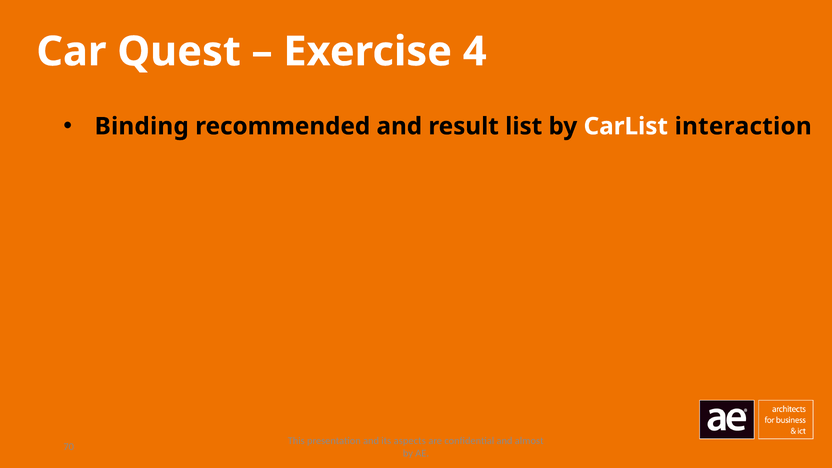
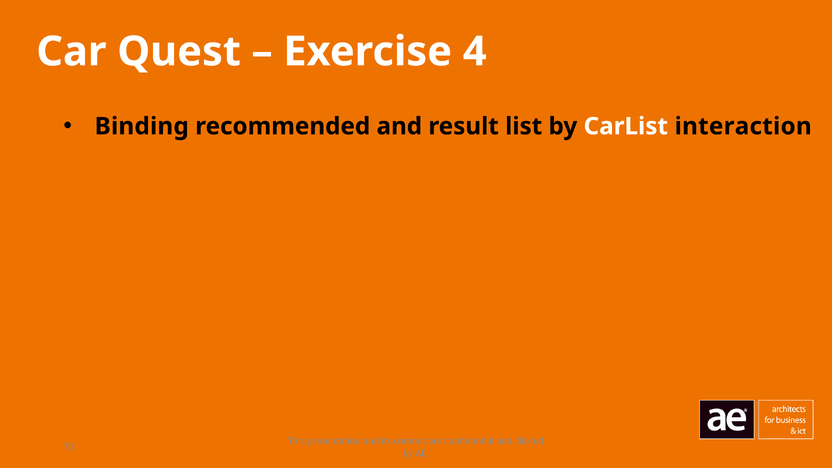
aspects: aspects -> commit (410, 441)
almost: almost -> clicked (529, 441)
